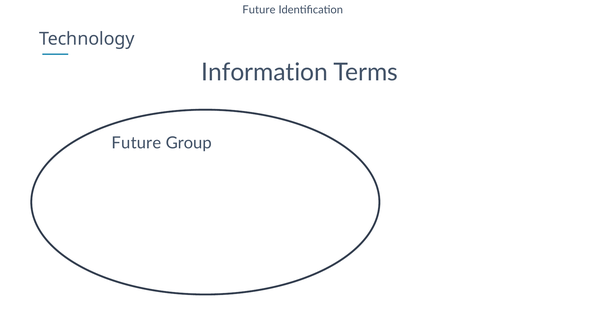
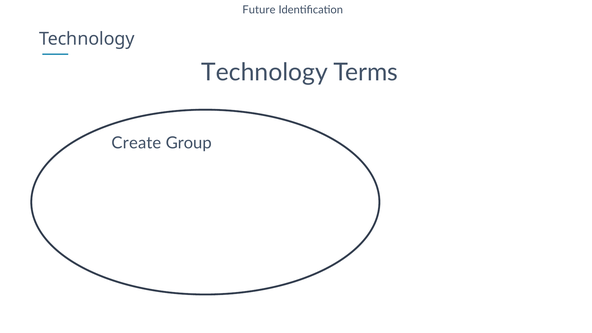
Information: Information -> Technology (265, 73)
Future: Future -> Create (136, 143)
